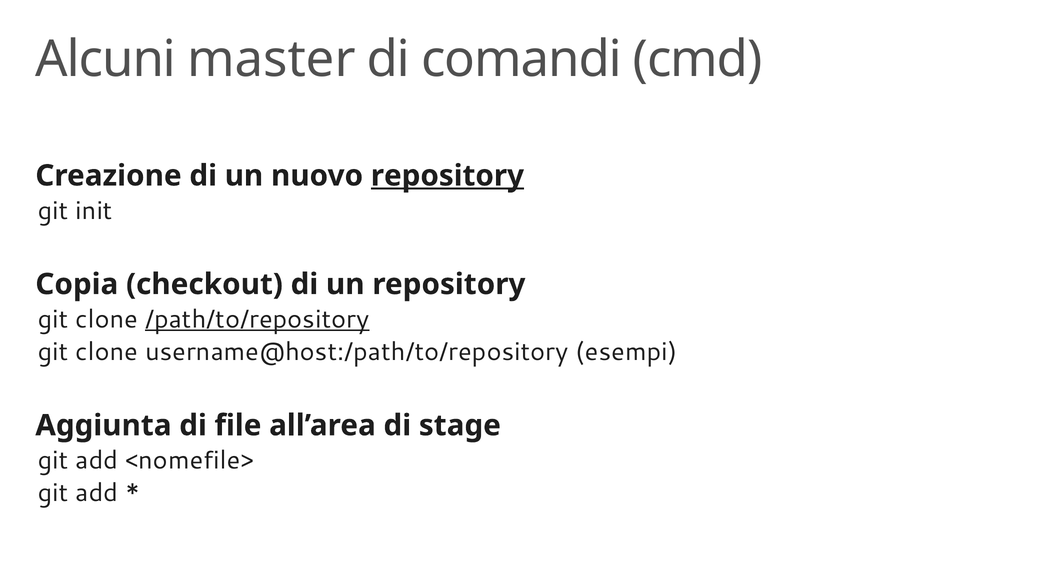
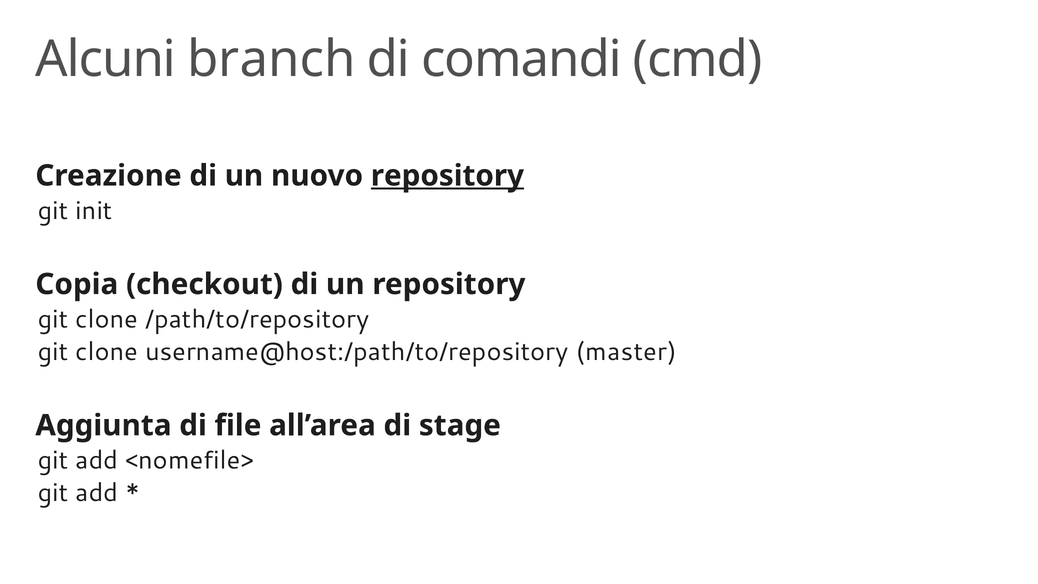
master: master -> branch (271, 60)
/path/to/repository underline: present -> none (257, 319)
esempi: esempi -> master (626, 352)
